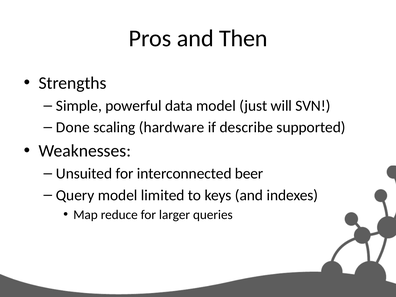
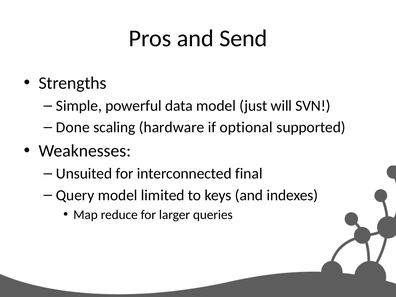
Then: Then -> Send (243, 38)
describe: describe -> optional (246, 127)
beer: beer -> final (249, 174)
